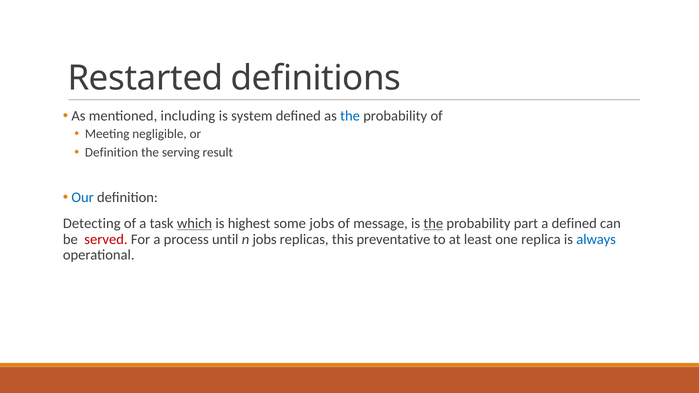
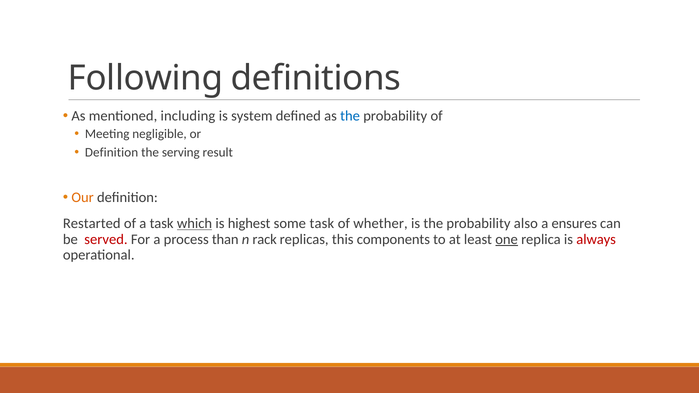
Restarted: Restarted -> Following (146, 78)
Our colour: blue -> orange (83, 198)
Detecting: Detecting -> Restarted (92, 224)
some jobs: jobs -> task (322, 224)
message: message -> whether (380, 224)
the underline: present -> none (433, 224)
part: part -> also (526, 224)
a defined: defined -> ensures (574, 224)
until: until -> than (225, 239)
n jobs: jobs -> rack (265, 239)
preventative: preventative -> components (393, 239)
one underline: none -> present (507, 239)
always colour: blue -> red (596, 239)
